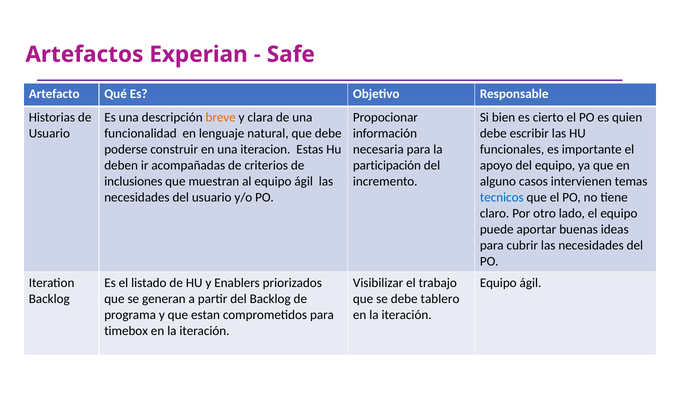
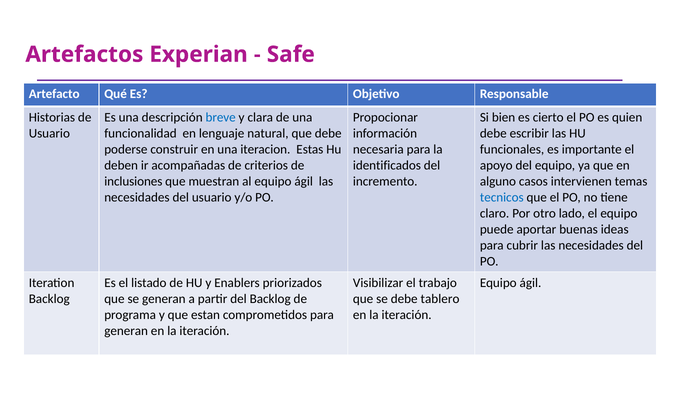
breve colour: orange -> blue (221, 117)
participación: participación -> identificados (387, 165)
timebox: timebox -> generan (126, 331)
